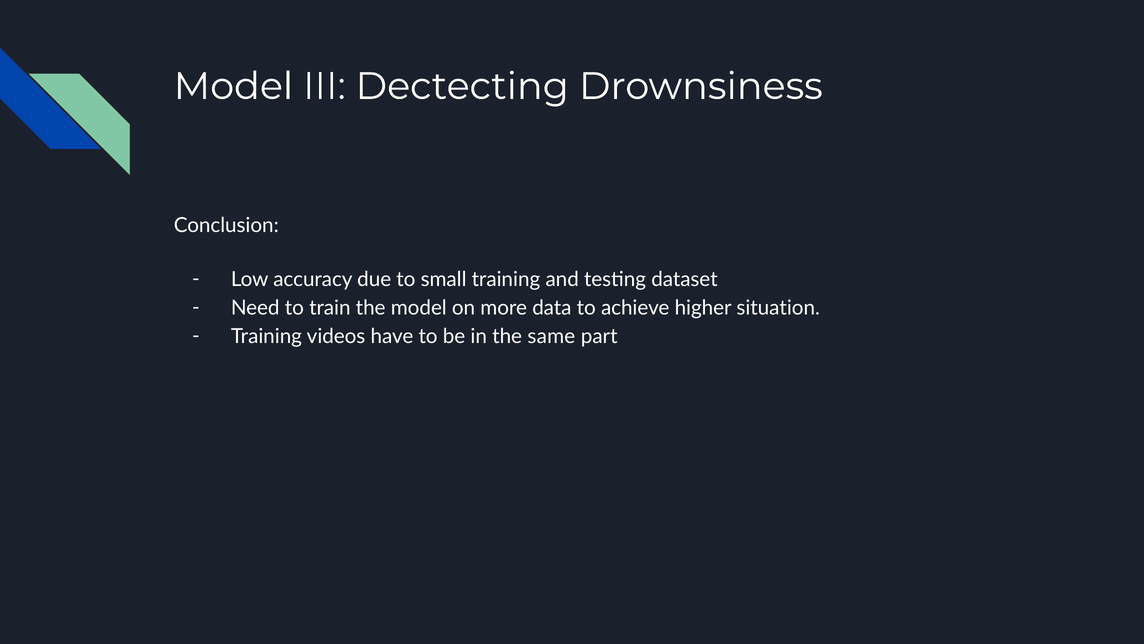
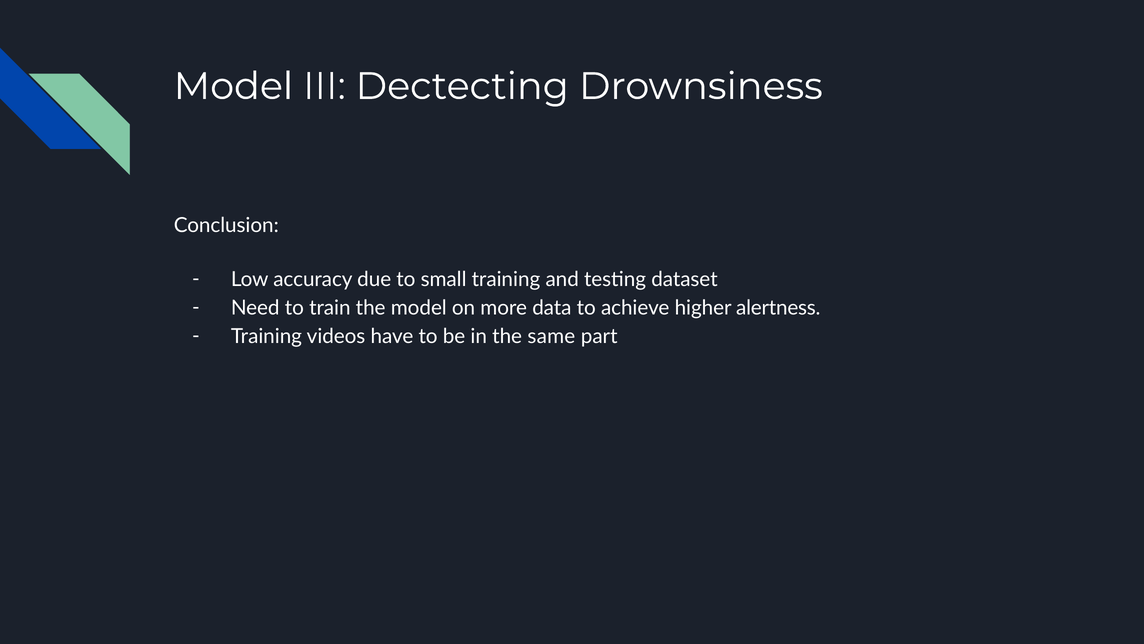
situation: situation -> alertness (778, 308)
